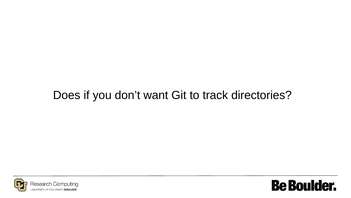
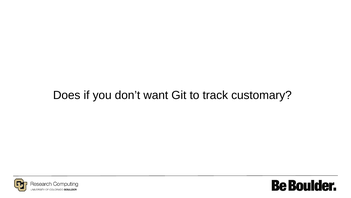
directories: directories -> customary (261, 95)
